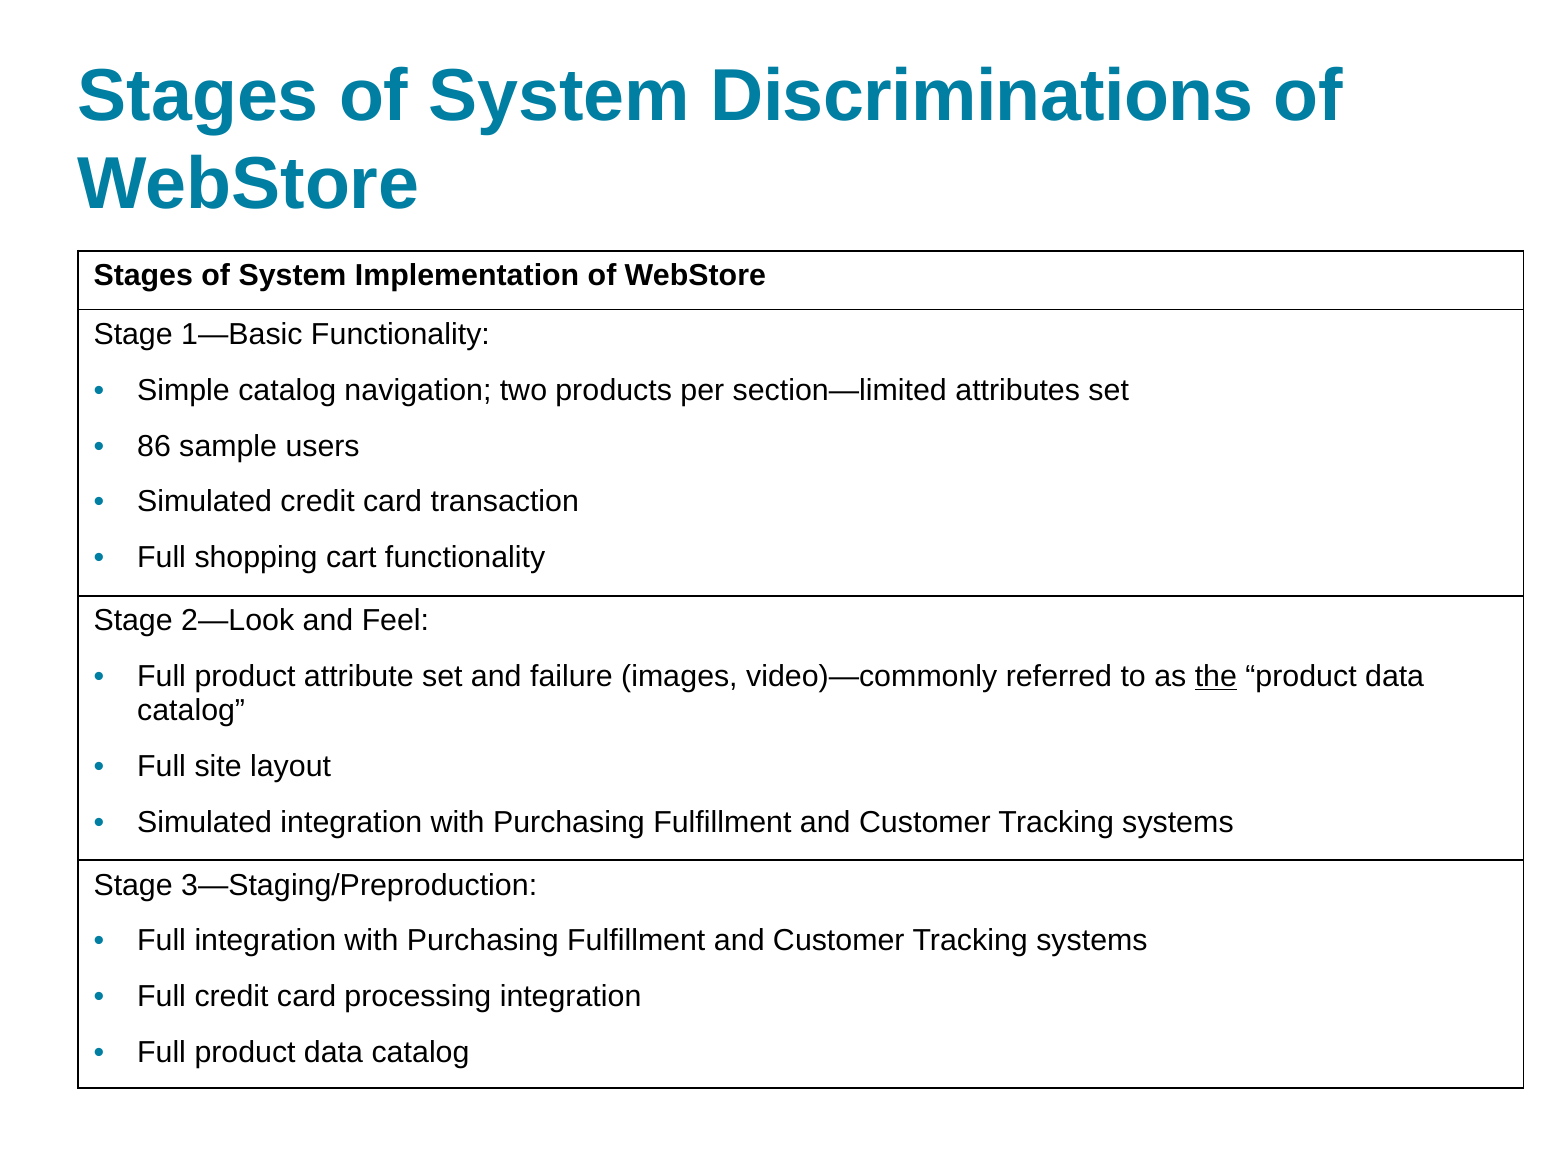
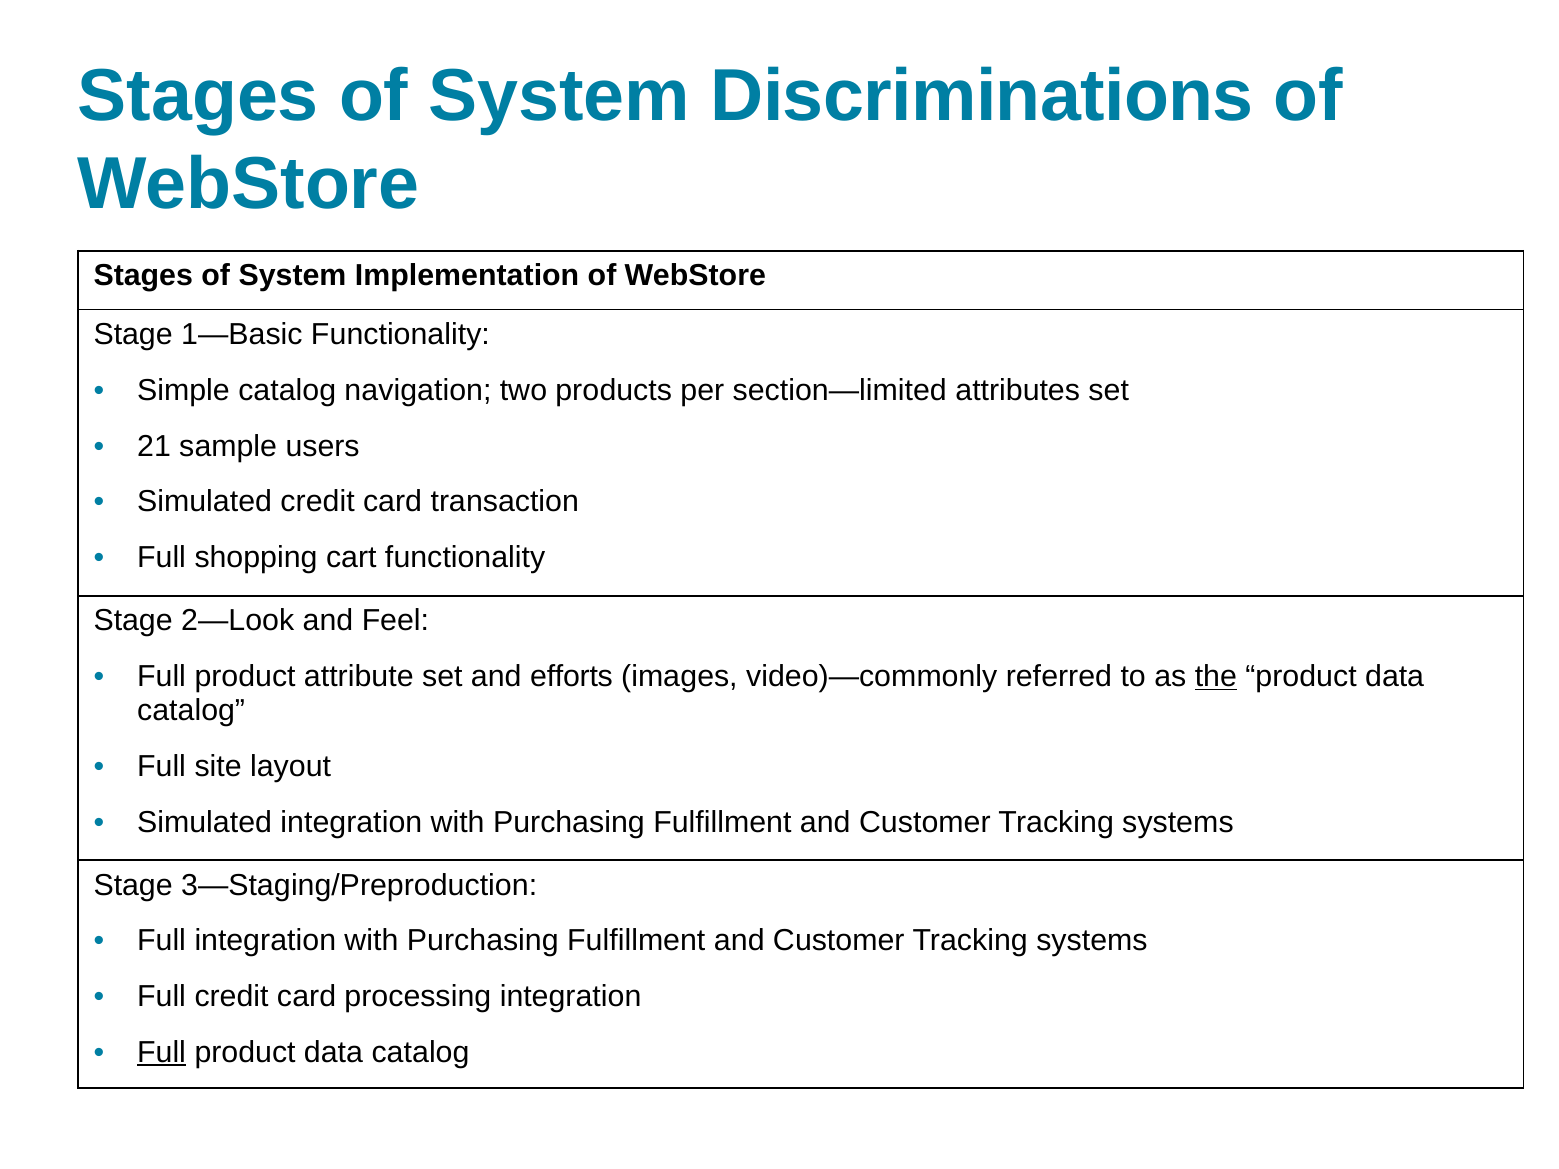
86: 86 -> 21 (154, 446)
failure: failure -> efforts (572, 677)
Full underline: none -> present (162, 1053)
